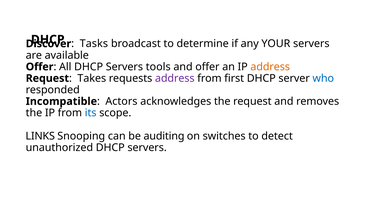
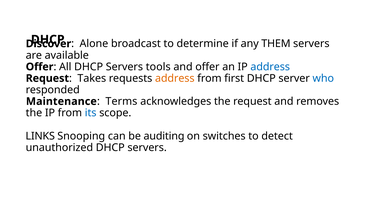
Tasks: Tasks -> Alone (94, 44)
YOUR: YOUR -> THEM (276, 44)
address colour: orange -> blue (270, 67)
address colour: purple -> orange (175, 78)
Incompatible: Incompatible -> Maintenance (61, 101)
Actors: Actors -> Terms (121, 101)
